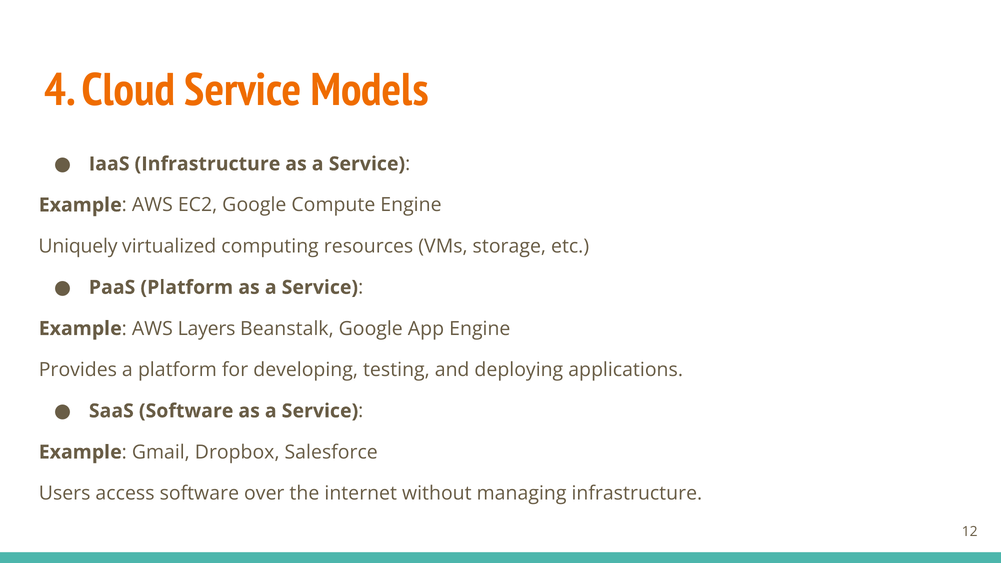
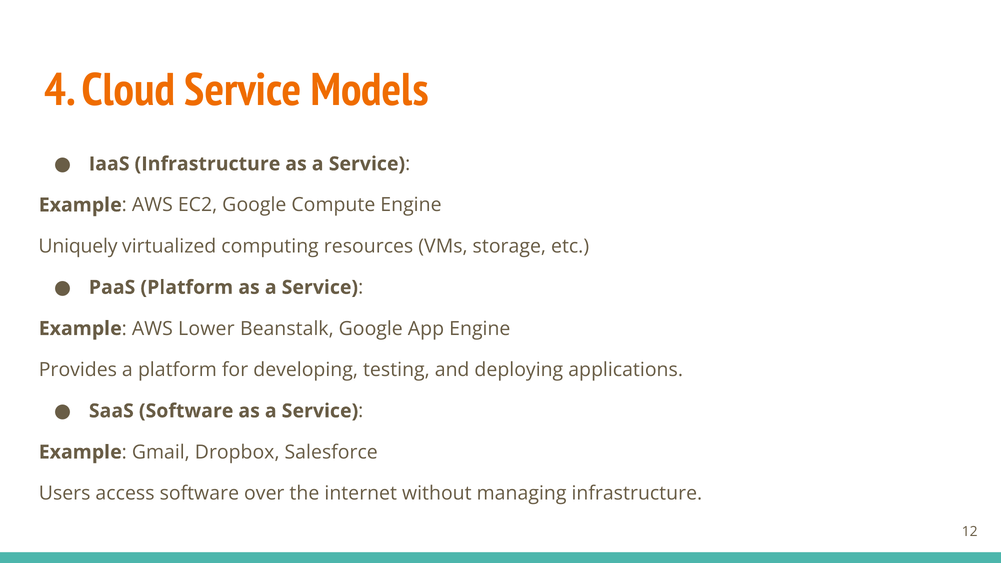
Layers: Layers -> Lower (206, 329)
